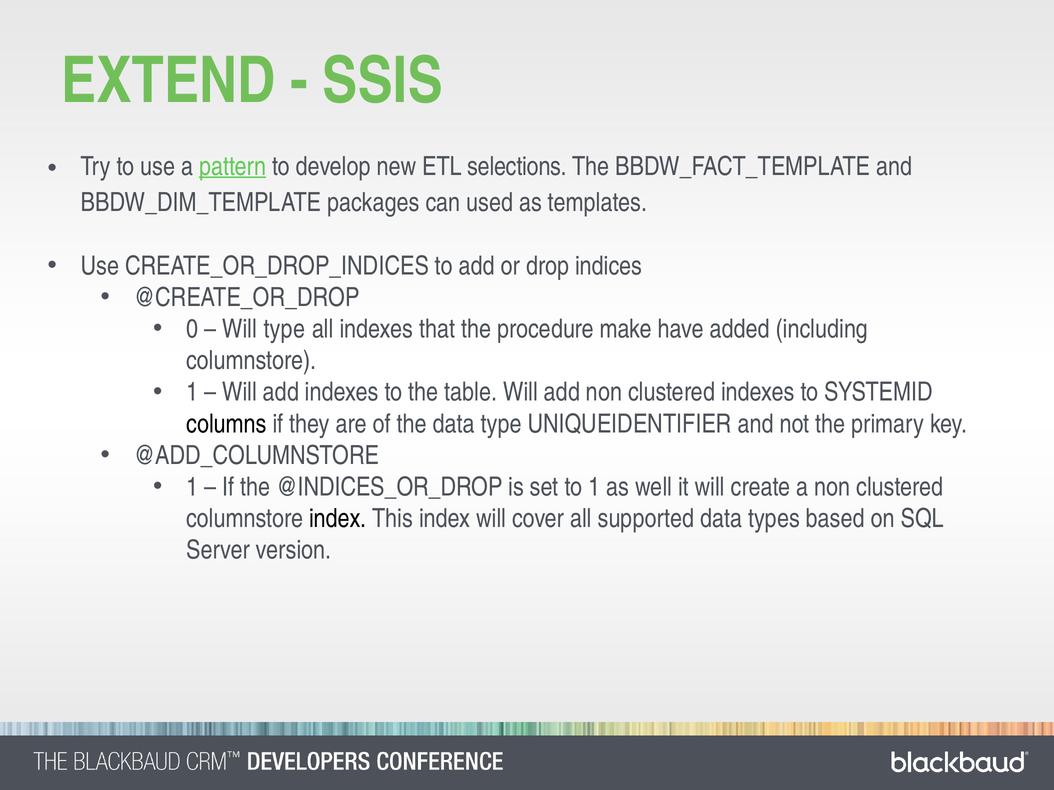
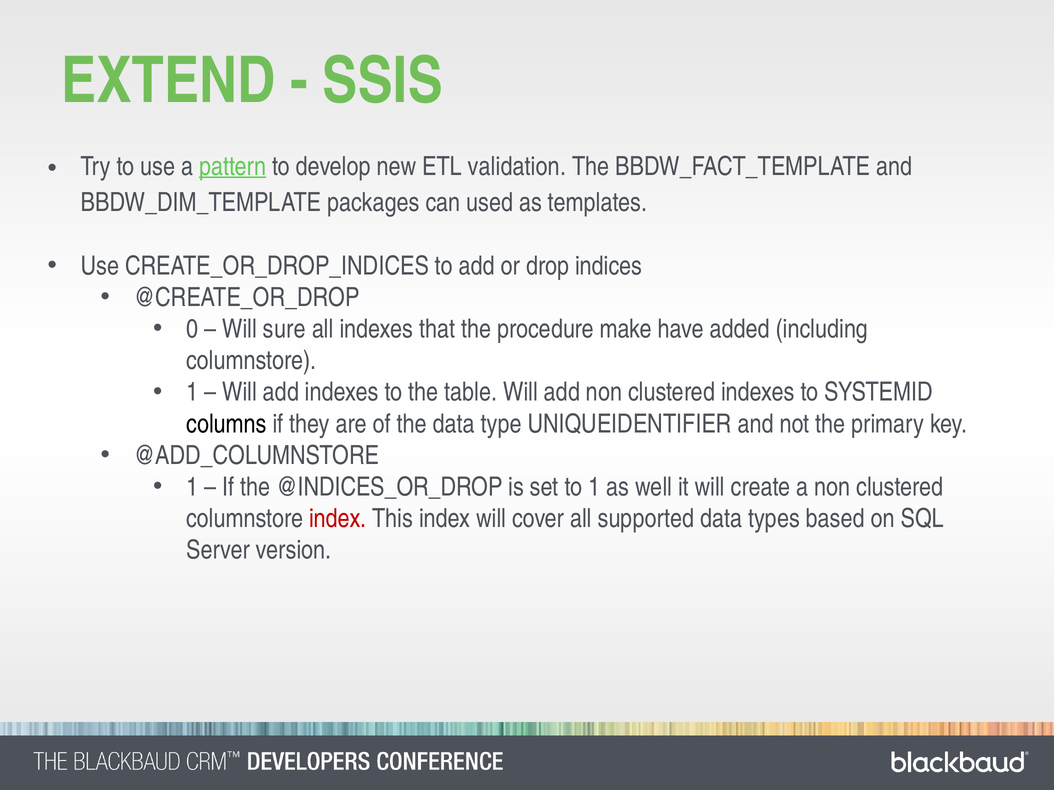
selections: selections -> validation (517, 167)
Will type: type -> sure (284, 329)
index colour: black -> red (338, 519)
